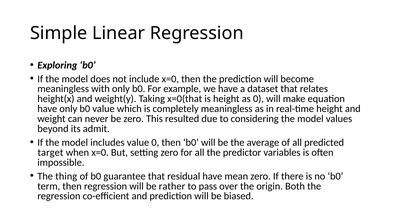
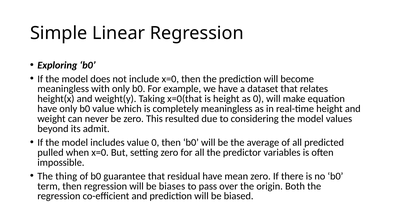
target: target -> pulled (51, 152)
rather: rather -> biases (172, 186)
